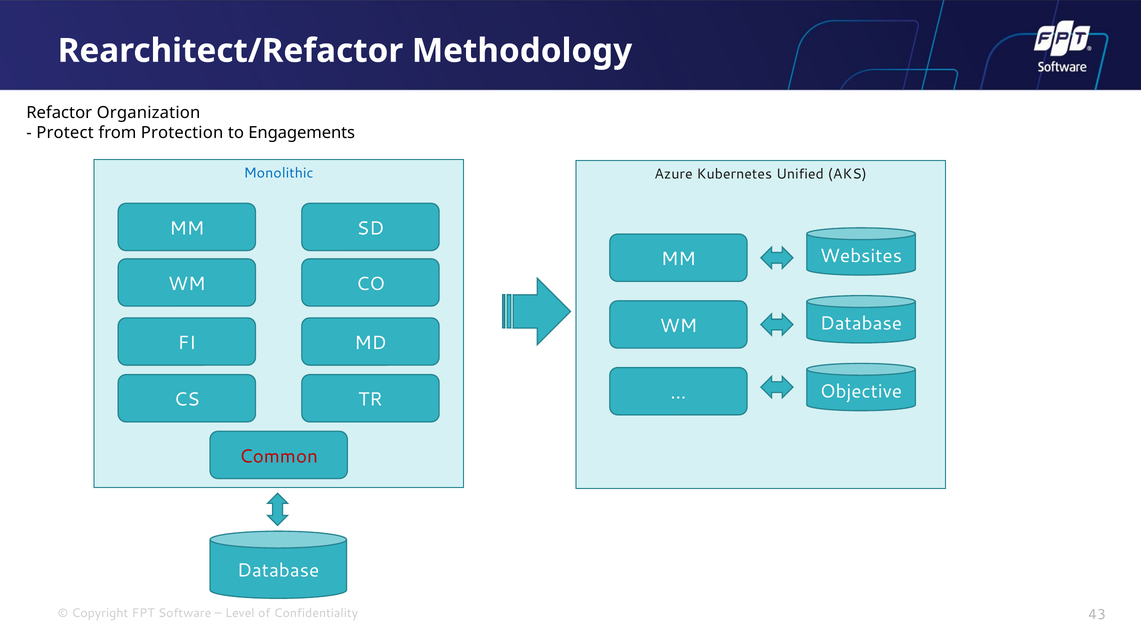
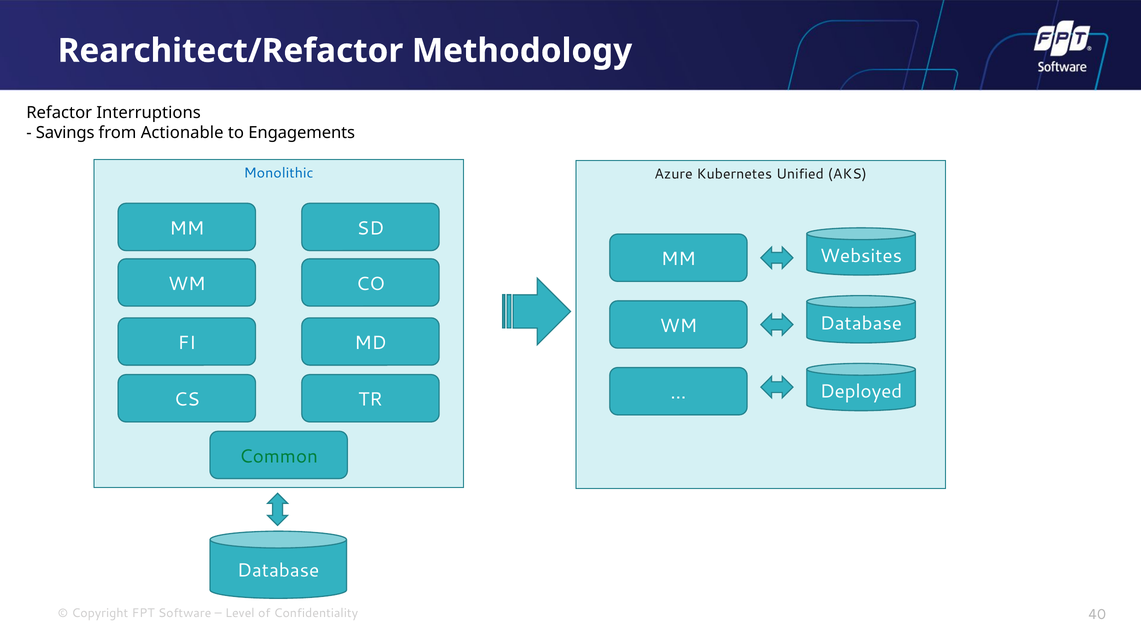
Organization: Organization -> Interruptions (149, 113)
Protect: Protect -> Savings (65, 133)
Protection: Protection -> Actionable (182, 133)
Objective: Objective -> Deployed (861, 391)
Common colour: red -> green (279, 456)
43: 43 -> 40 (1097, 614)
